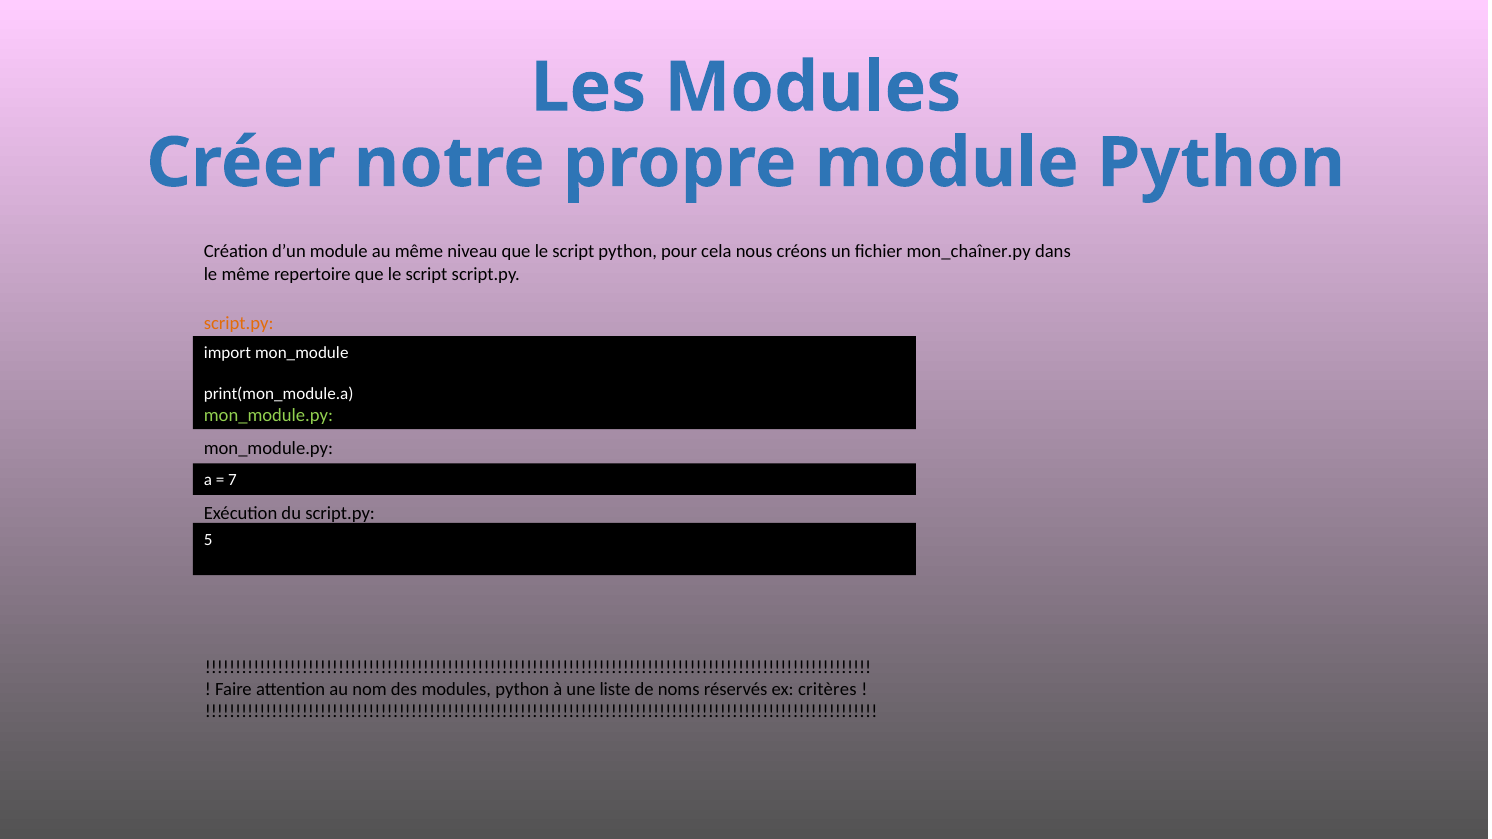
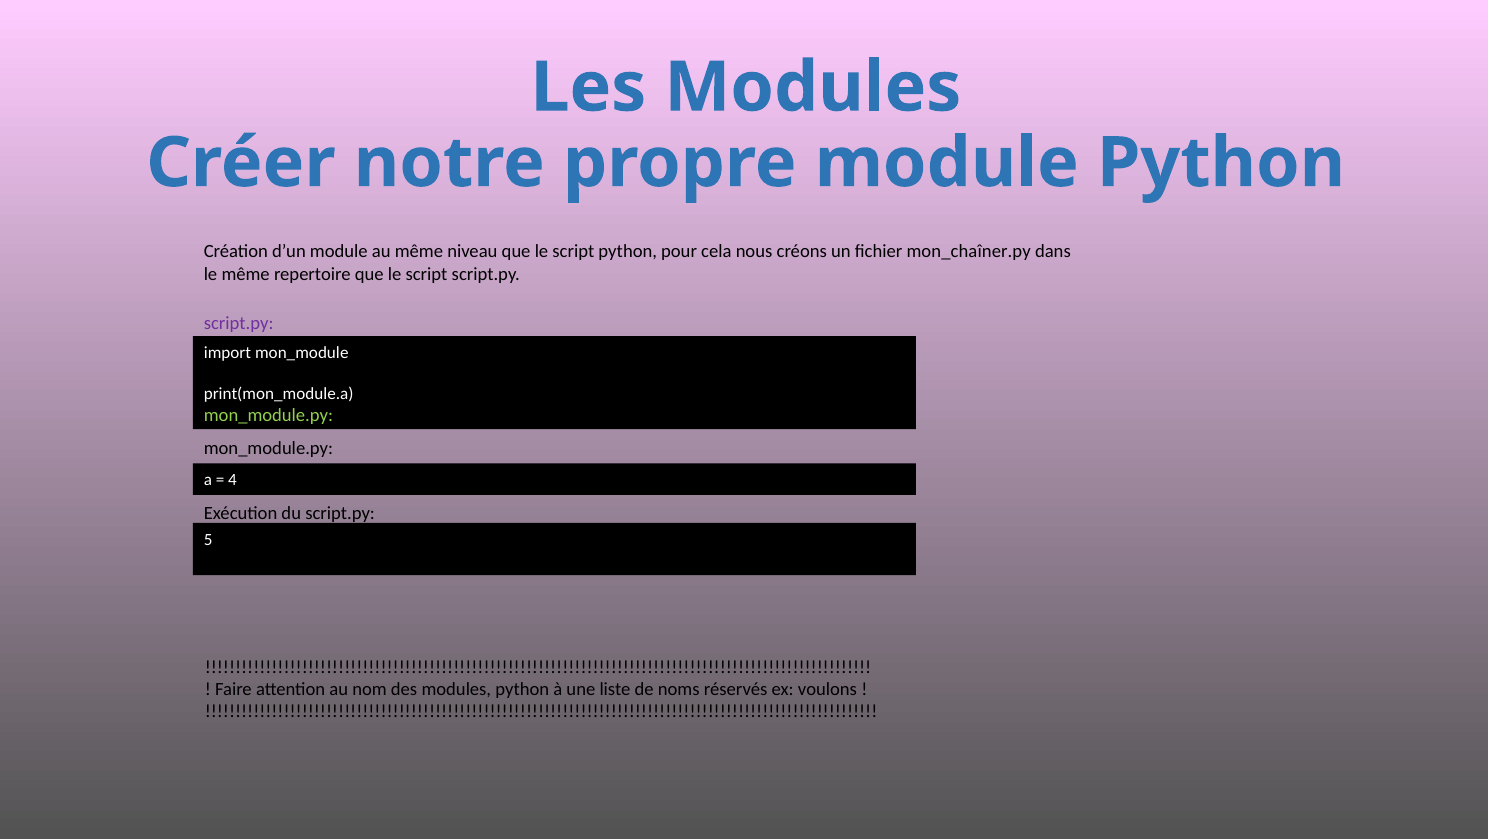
script.py colour: orange -> purple (239, 323)
7: 7 -> 4 (233, 480)
critères: critères -> voulons (827, 690)
